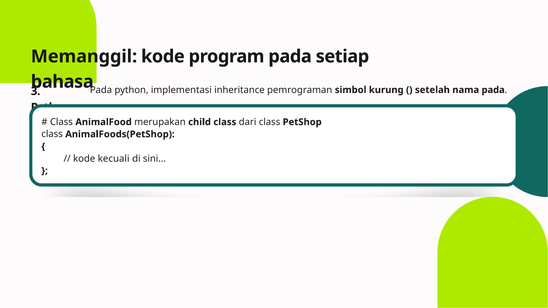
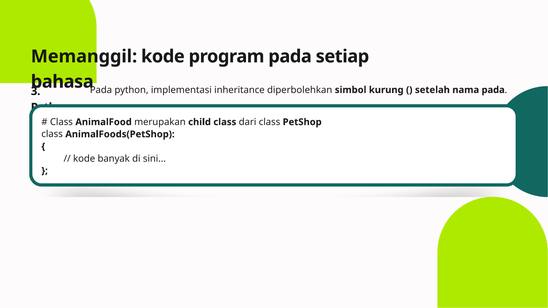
pemrograman: pemrograman -> diperbolehkan (300, 90)
kecuali: kecuali -> banyak (114, 159)
